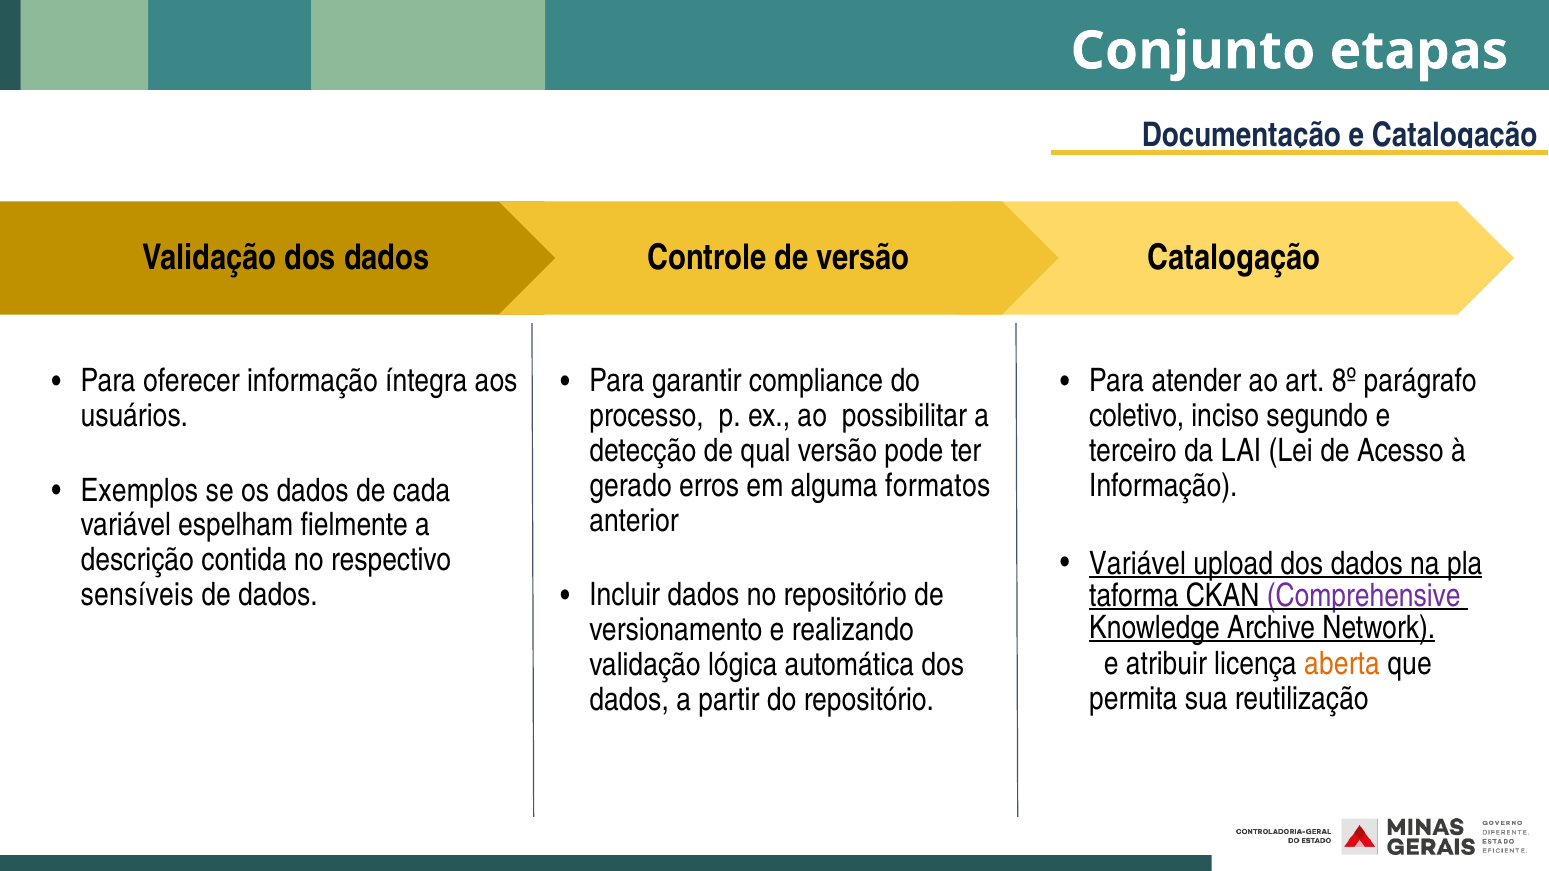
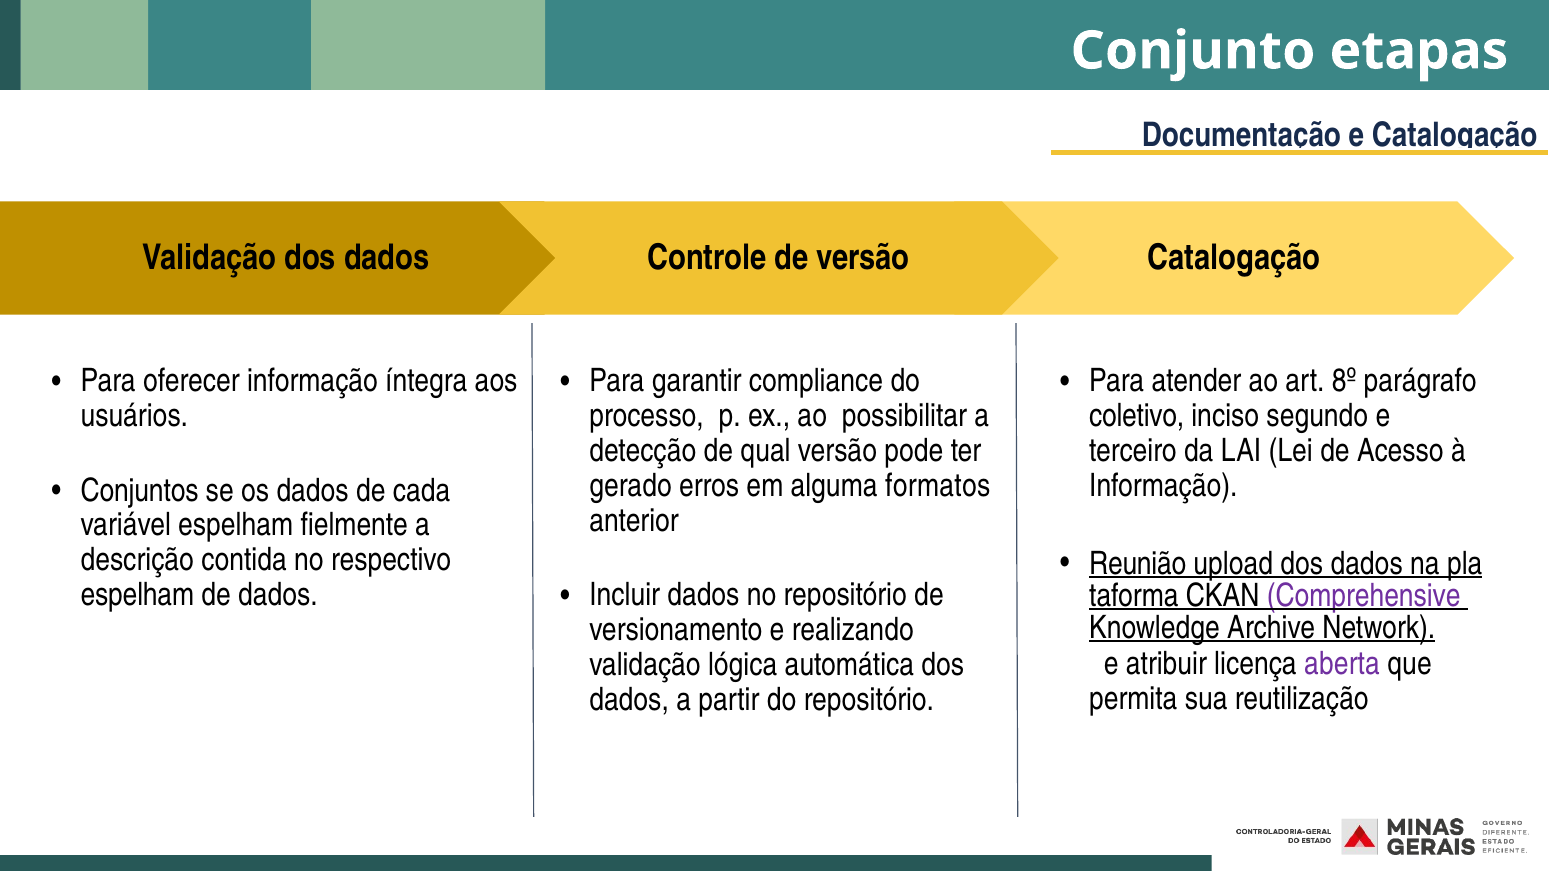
Exemplos: Exemplos -> Conjuntos (140, 491)
Variável: Variável -> Reunião (1138, 564)
sensíveis: sensíveis -> espelham (137, 595)
aberta colour: orange -> purple (1342, 664)
